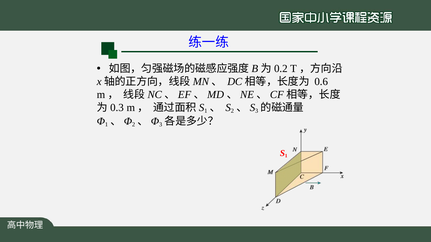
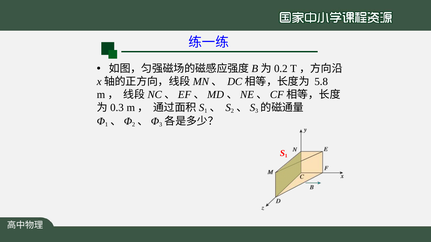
0.6: 0.6 -> 5.8 (321, 82)
